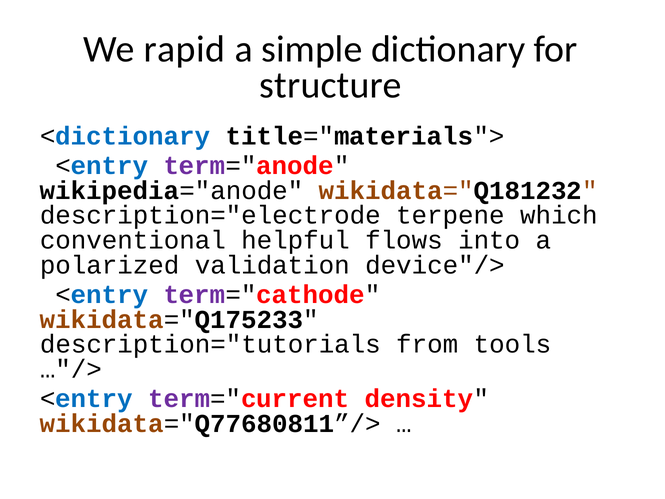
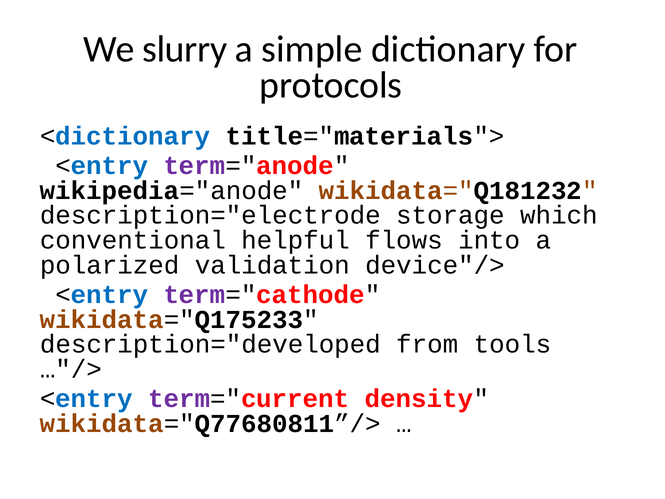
rapid: rapid -> slurry (185, 49)
structure: structure -> protocols (331, 85)
terpene: terpene -> storage (450, 215)
description="tutorials: description="tutorials -> description="developed (210, 344)
